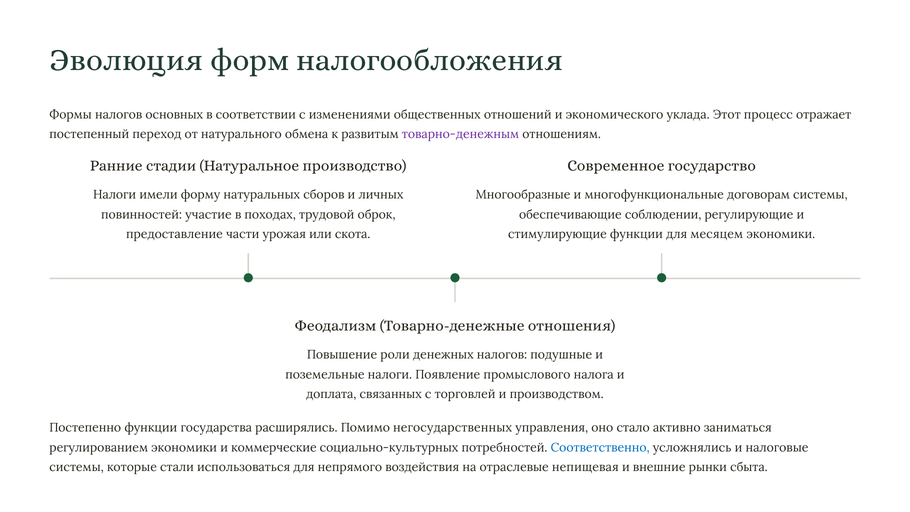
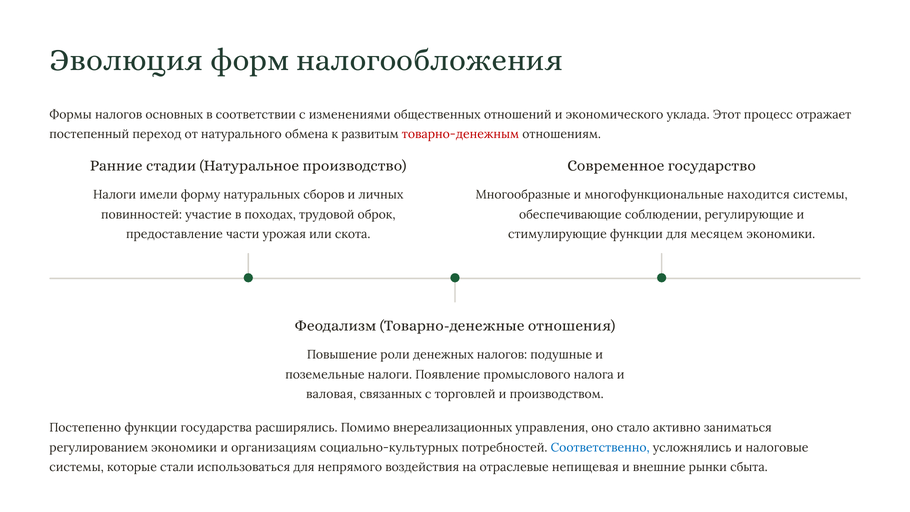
товарно-денежным colour: purple -> red (461, 134)
договорам: договорам -> находится (758, 195)
доплата: доплата -> валовая (331, 394)
негосударственных: негосударственных -> внереализационных (453, 428)
коммерческие: коммерческие -> организациям (274, 448)
